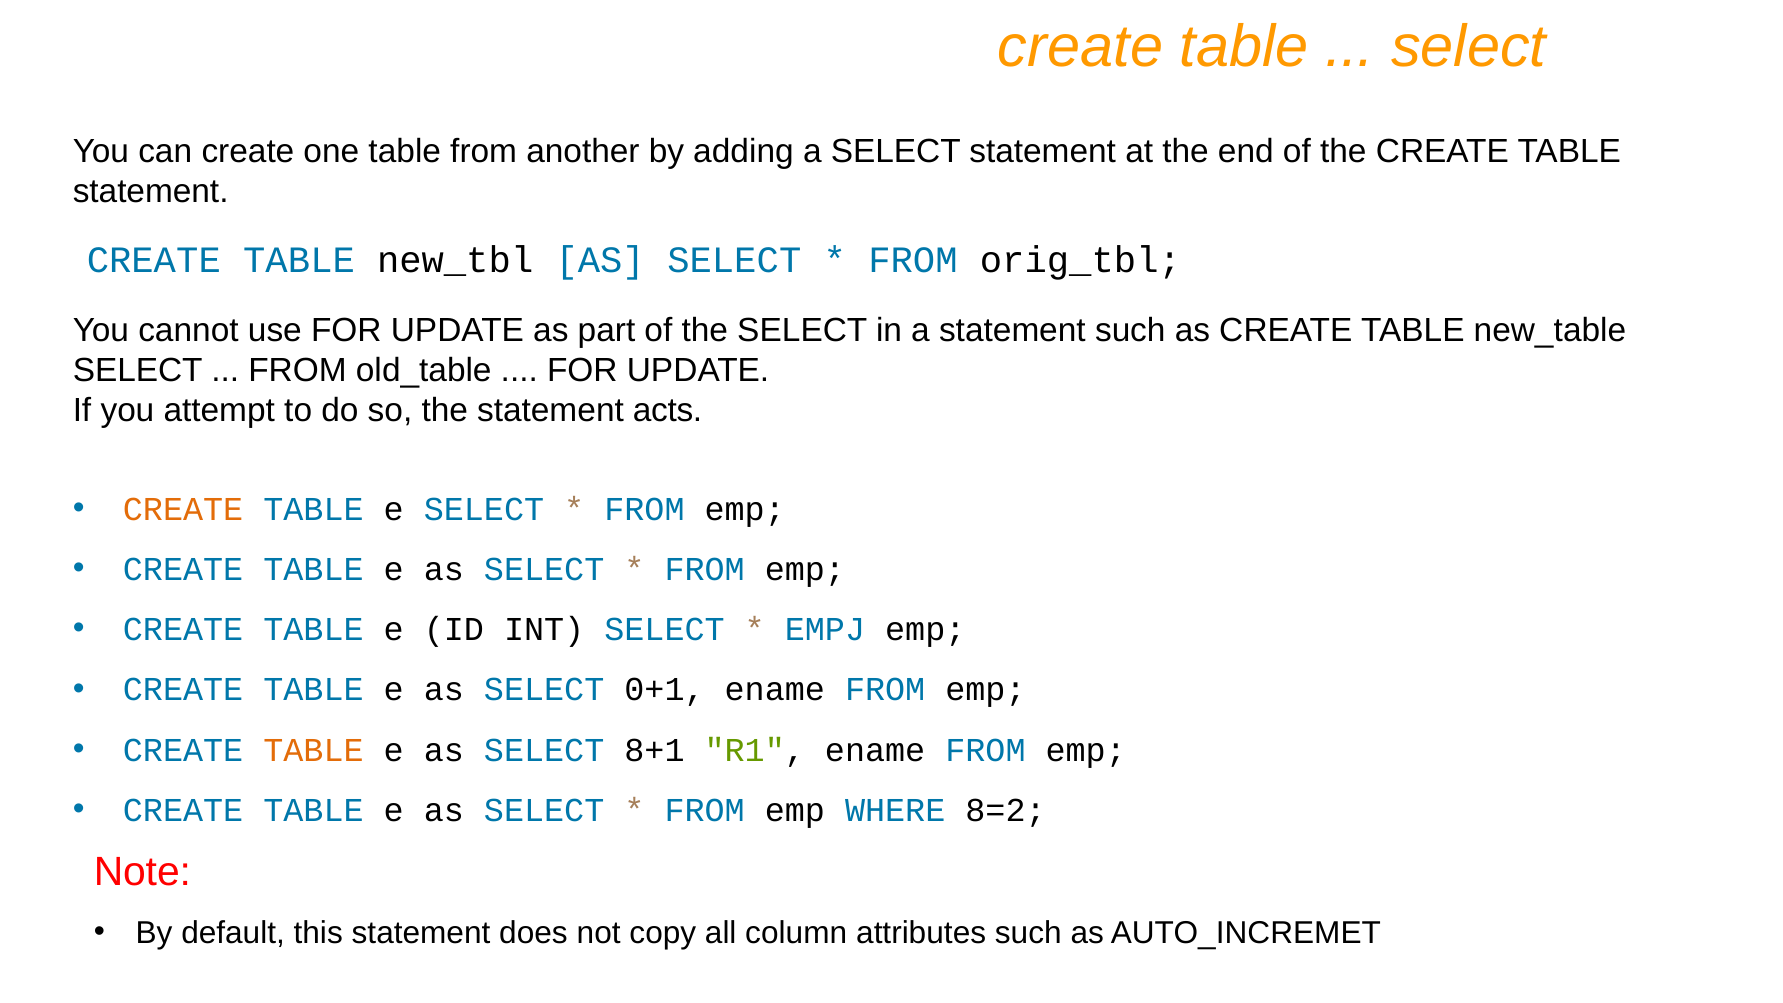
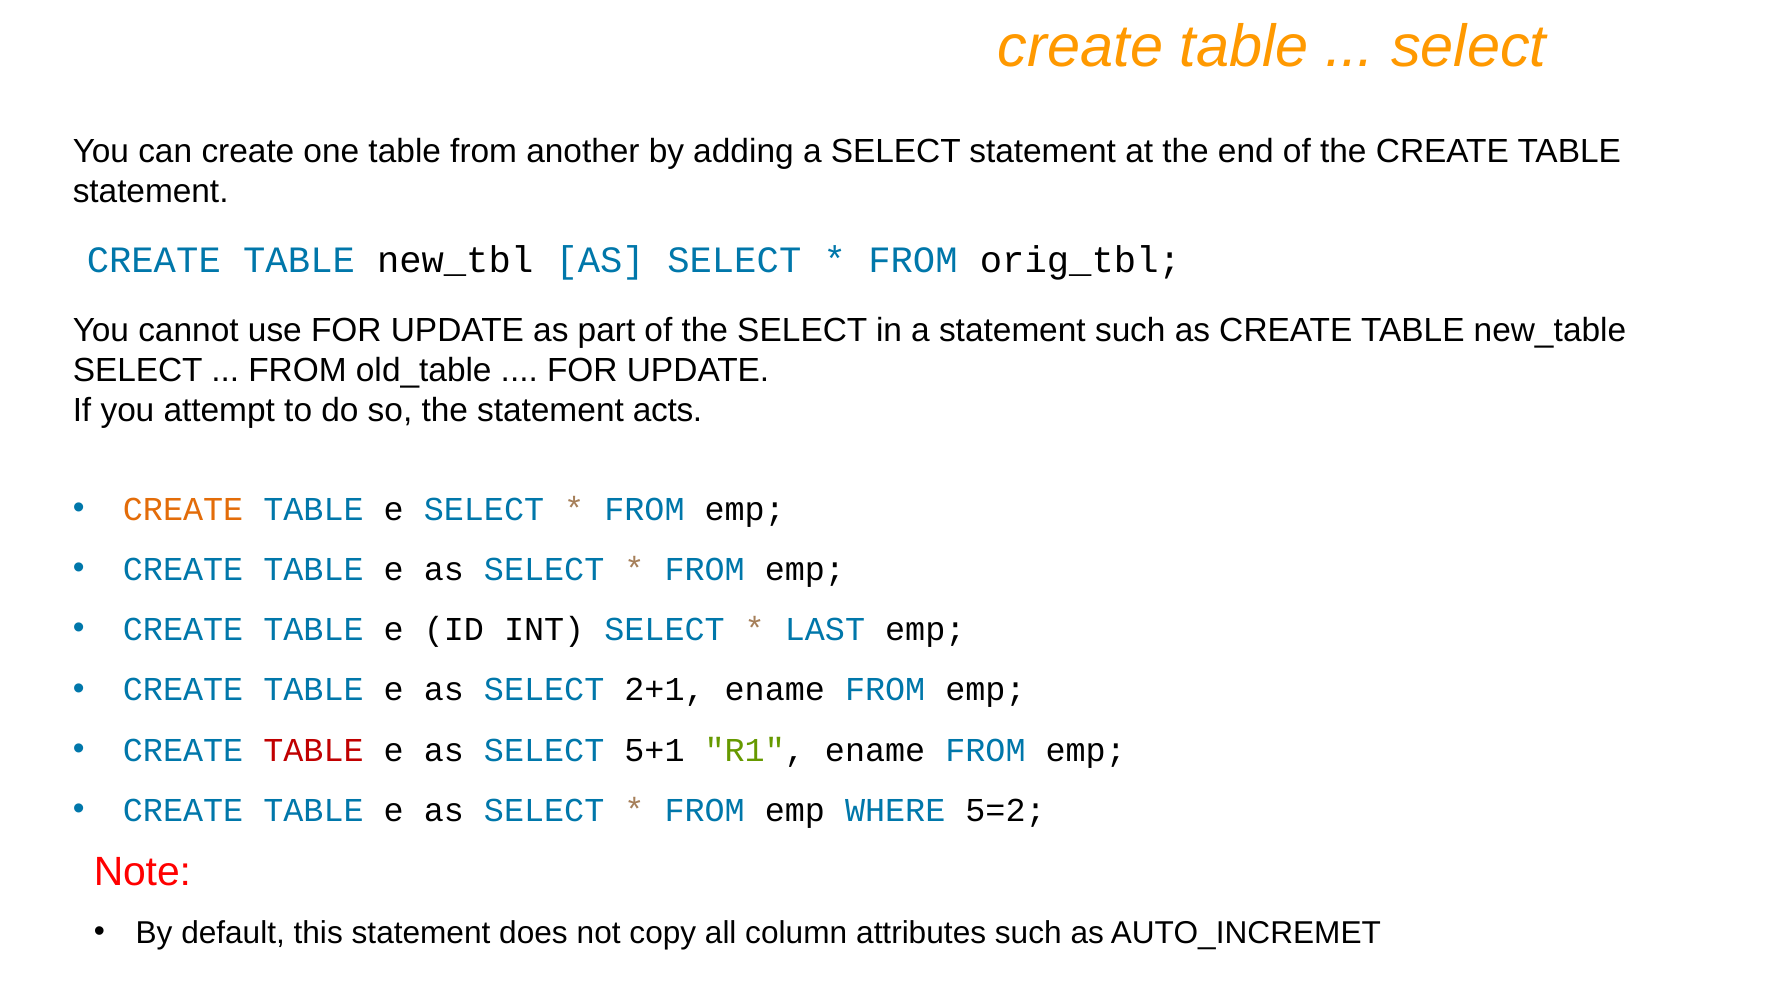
EMPJ: EMPJ -> LAST (825, 630)
0+1: 0+1 -> 2+1 (665, 690)
TABLE colour: orange -> red (313, 750)
8+1: 8+1 -> 5+1 (654, 750)
8=2: 8=2 -> 5=2 (1006, 810)
